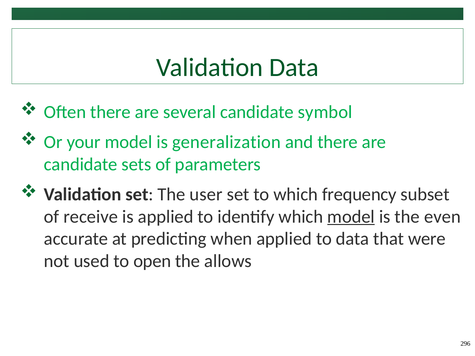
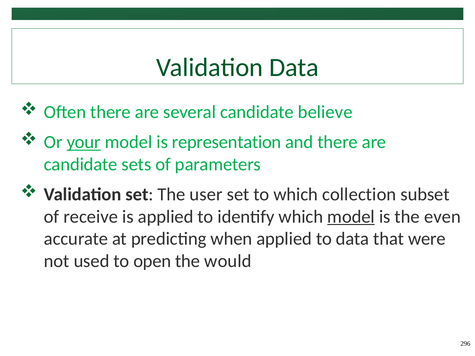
symbol: symbol -> believe (325, 112)
your underline: none -> present (84, 142)
generalization: generalization -> representation (227, 142)
frequency: frequency -> collection (359, 195)
allows: allows -> would (228, 261)
